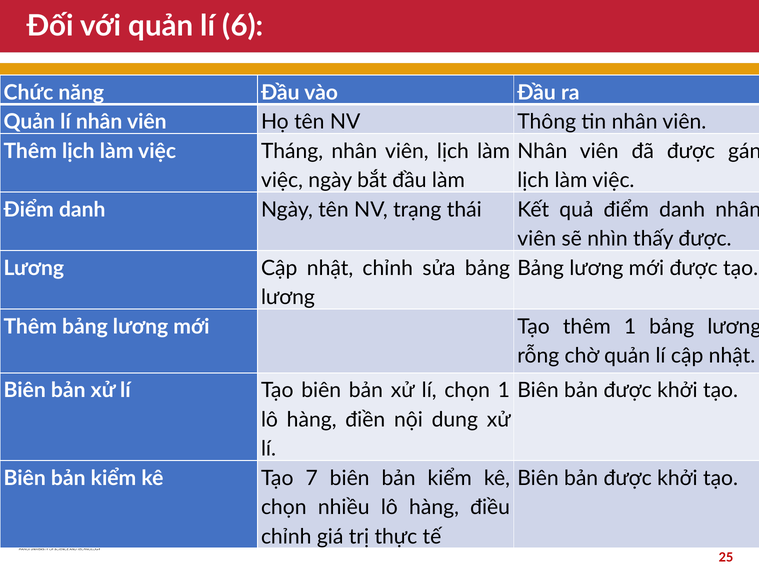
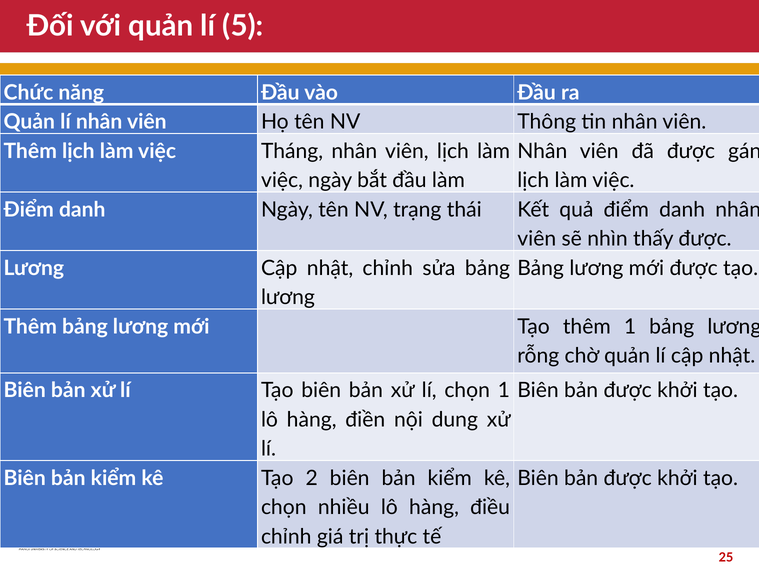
6: 6 -> 5 (243, 26)
7: 7 -> 2 (312, 478)
